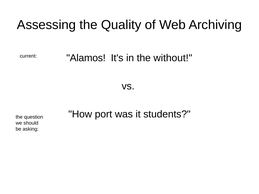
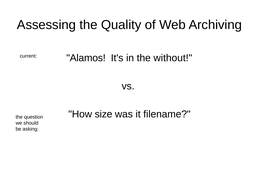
port: port -> size (104, 114)
students: students -> filename (167, 114)
